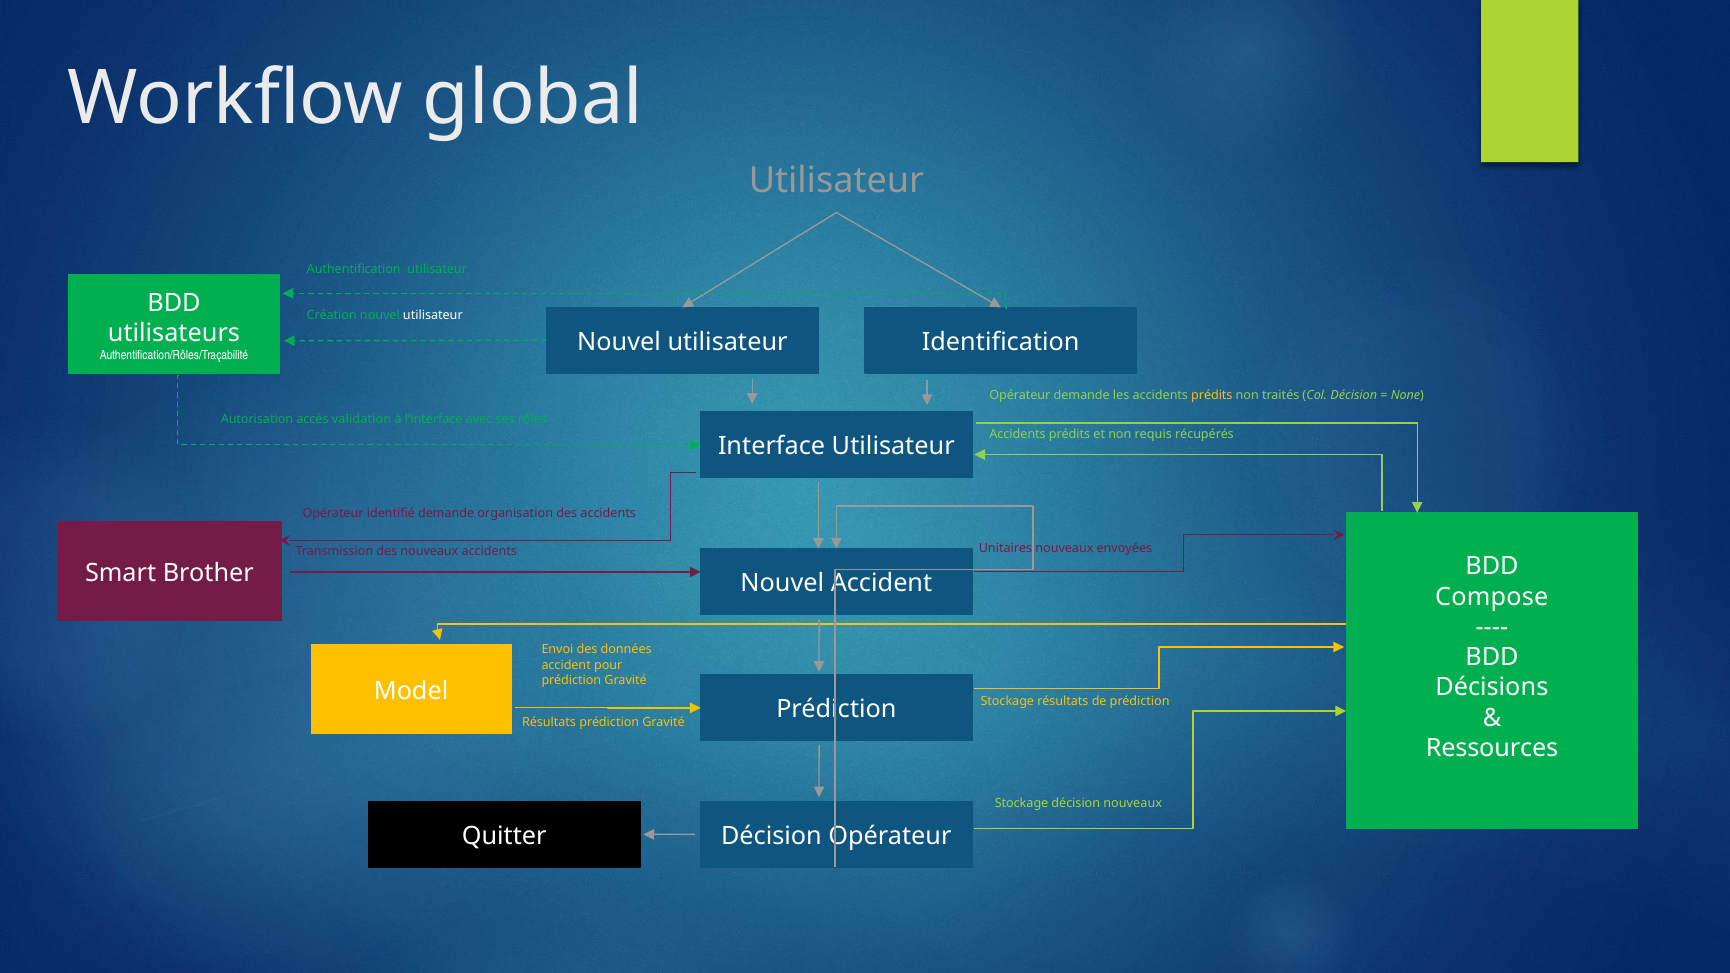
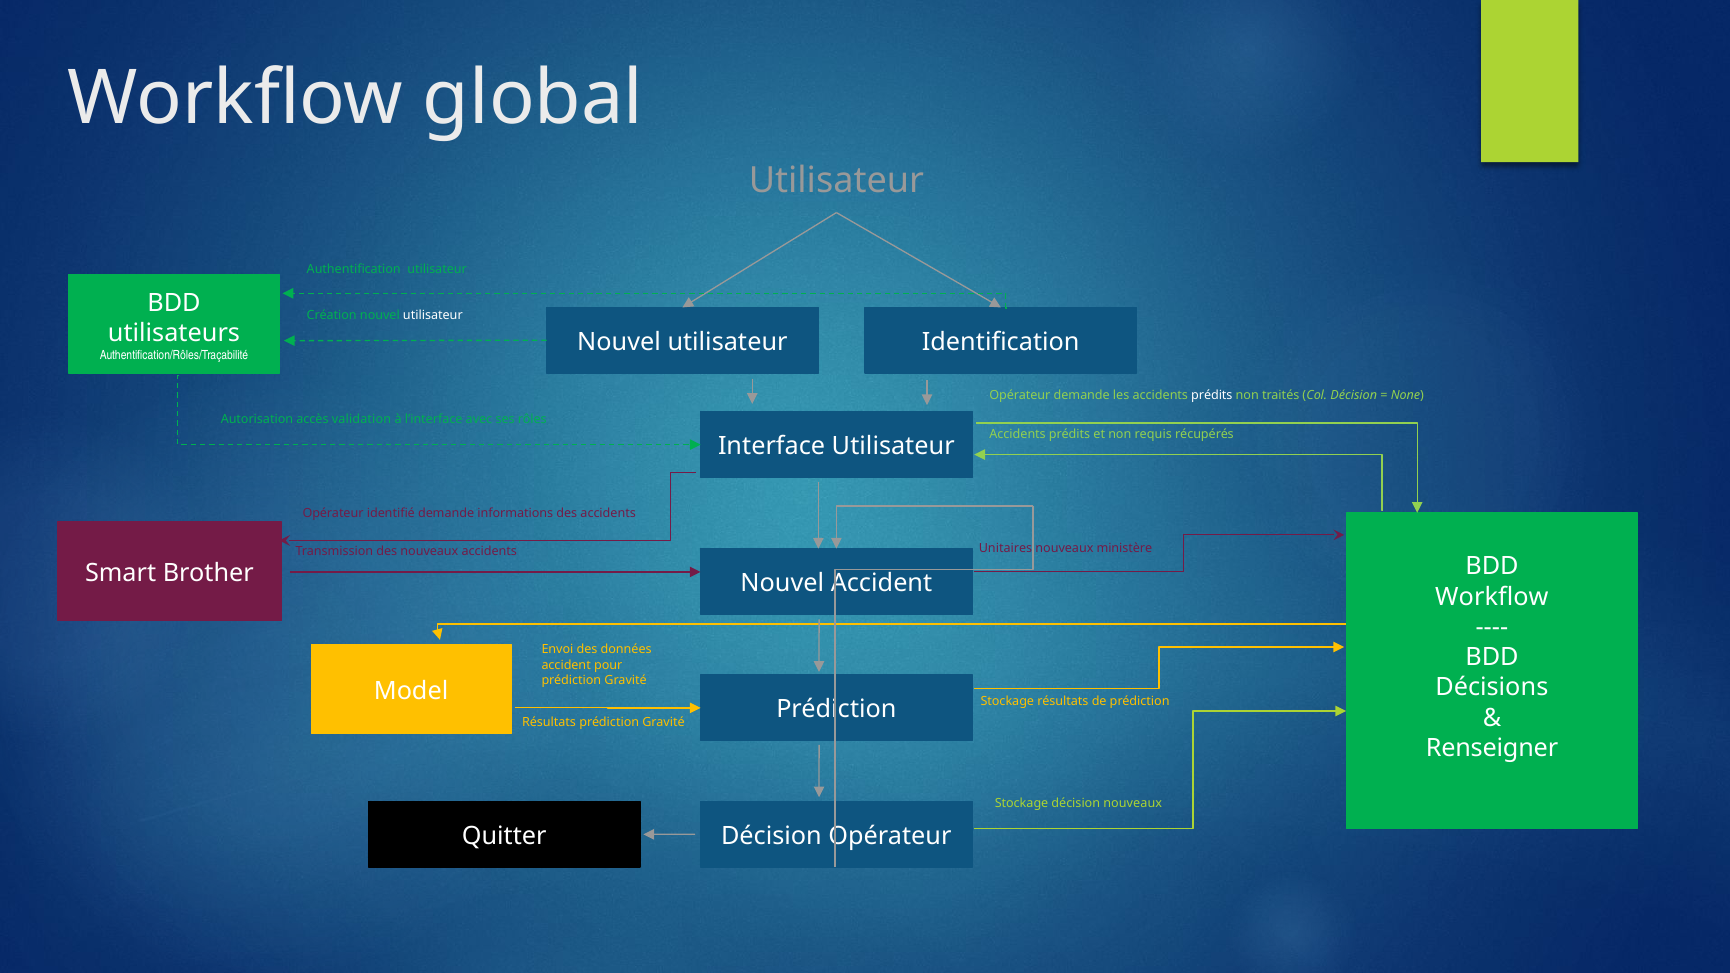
prédits colour: yellow -> white (1212, 396)
organisation: organisation -> informations (515, 513)
envoyées: envoyées -> ministère (1124, 549)
Compose: Compose -> Workflow (1492, 597)
Ressources: Ressources -> Renseigner (1492, 748)
